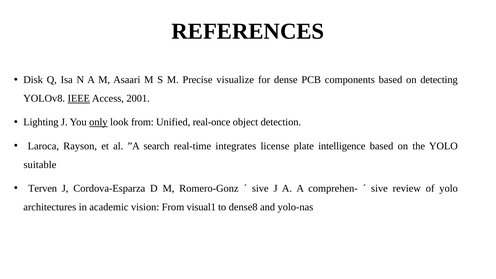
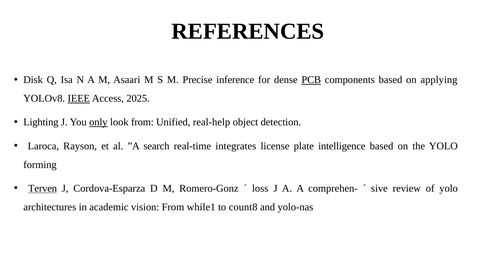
visualize: visualize -> inference (235, 80)
PCB underline: none -> present (311, 80)
detecting: detecting -> applying (439, 80)
2001: 2001 -> 2025 (138, 98)
real-once: real-once -> real-help (212, 122)
suitable: suitable -> forming (40, 165)
Terven underline: none -> present (43, 188)
sive: sive -> loss (260, 188)
visual1: visual1 -> while1 (201, 207)
dense8: dense8 -> count8 (243, 207)
